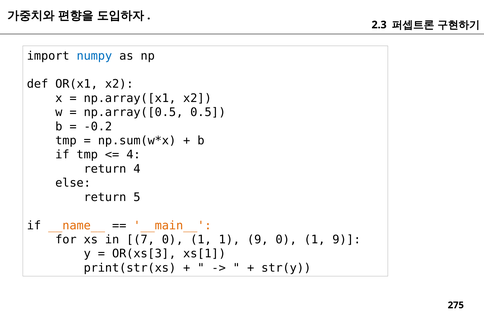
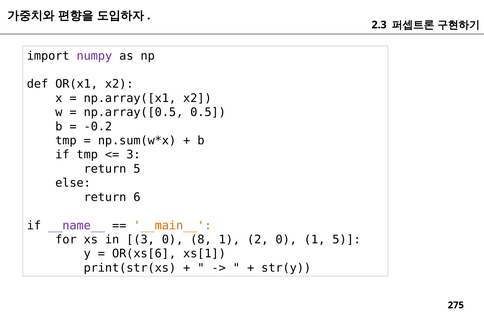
numpy colour: blue -> purple (94, 56)
4: 4 -> 3 (133, 155)
return 4: 4 -> 5 (137, 169)
5: 5 -> 6 (137, 197)
__name__ colour: orange -> purple (77, 225)
in 7: 7 -> 3 (141, 240)
1: 1 -> 8 (201, 240)
9: 9 -> 2 (258, 240)
0 1 9: 9 -> 5 (347, 240)
OR(xs[3: OR(xs[3 -> OR(xs[6 (144, 254)
